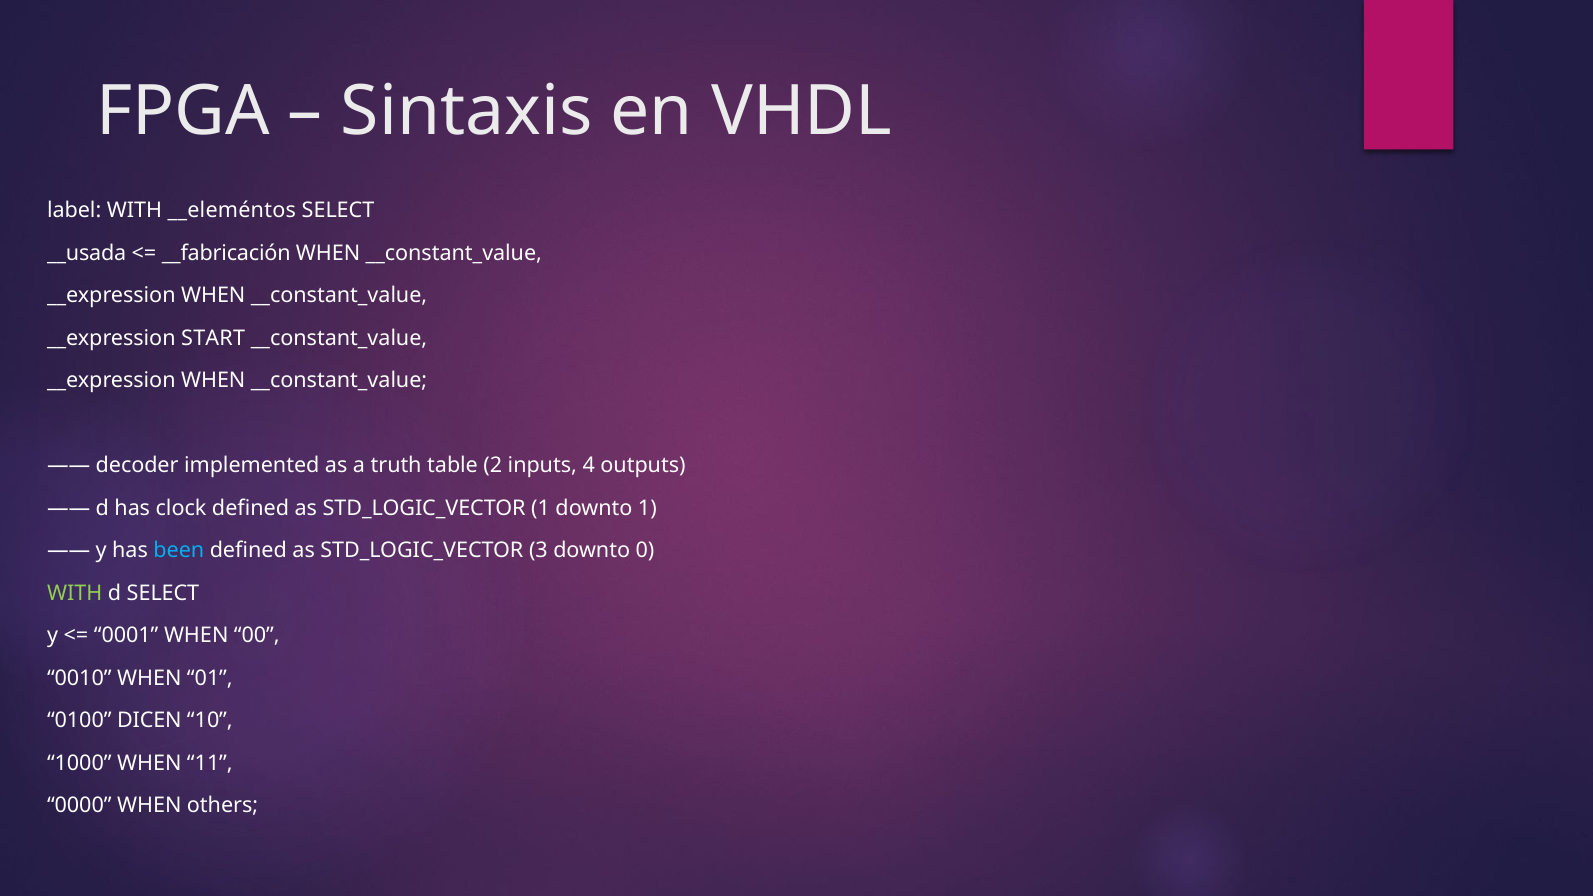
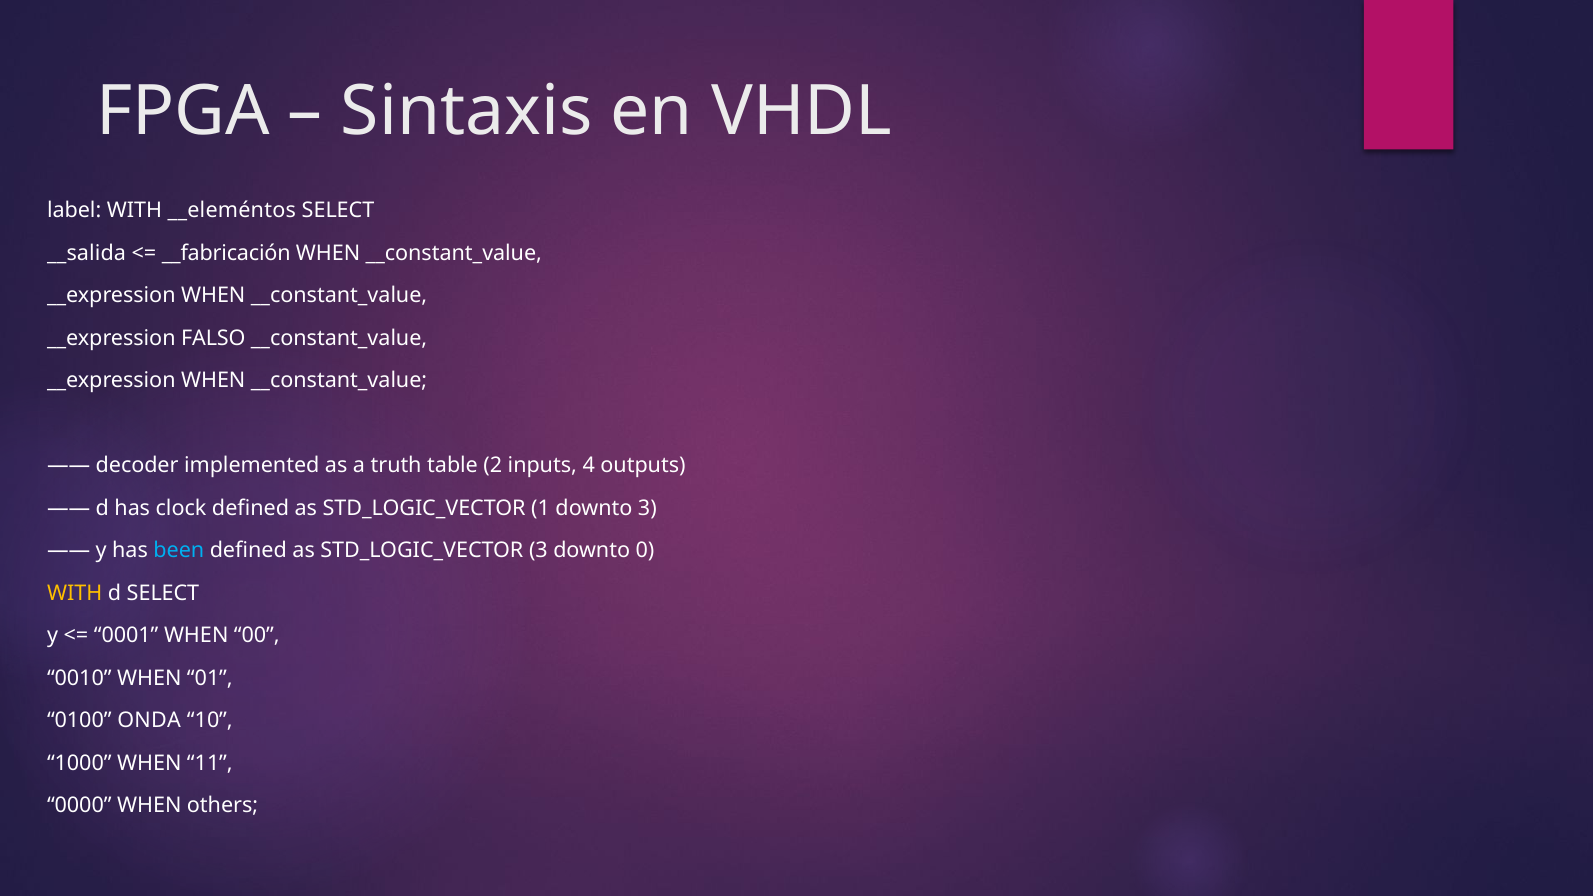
__usada: __usada -> __salida (87, 253)
START: START -> FALSO (213, 338)
downto 1: 1 -> 3 (647, 508)
WITH colour: light green -> yellow (75, 593)
DICEN: DICEN -> ONDA (149, 721)
